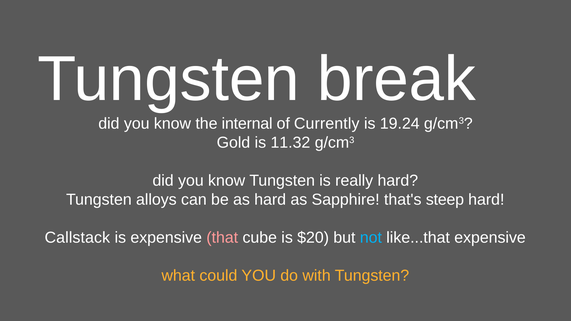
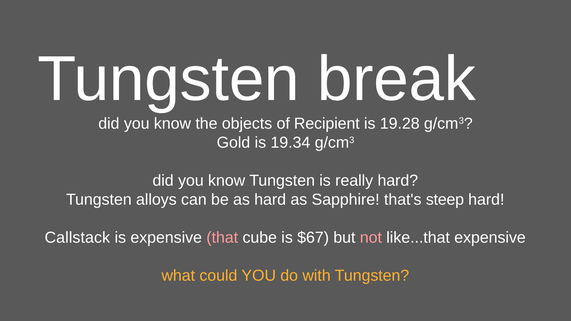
internal: internal -> objects (247, 124)
Currently: Currently -> Recipient (327, 124)
19.24: 19.24 -> 19.28 (400, 124)
11.32: 11.32 -> 19.34 (290, 143)
$20: $20 -> $67 (313, 238)
not colour: light blue -> pink (371, 238)
